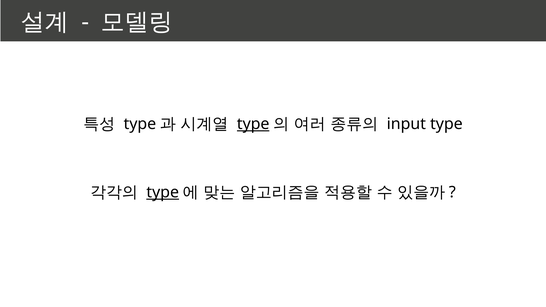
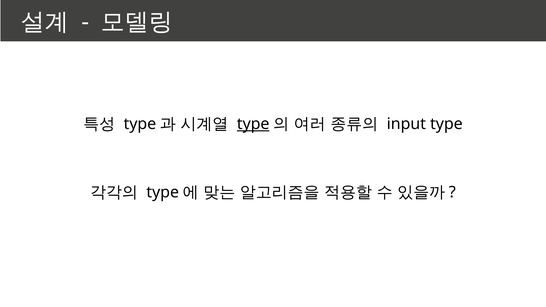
type underline: present -> none (163, 192)
